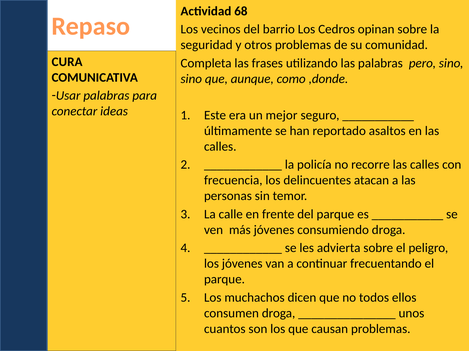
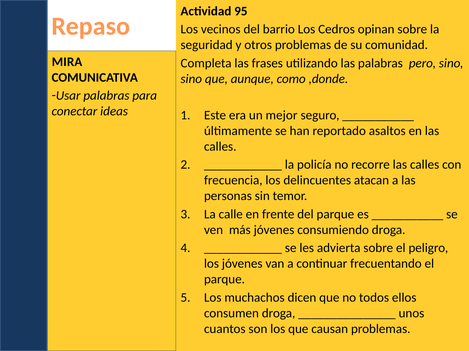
68: 68 -> 95 (241, 11)
CURA: CURA -> MIRA (67, 62)
